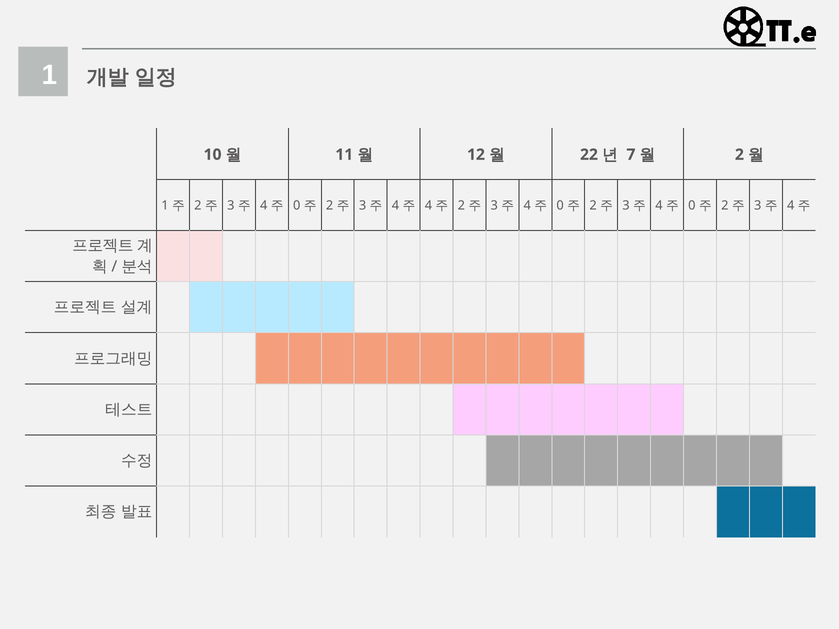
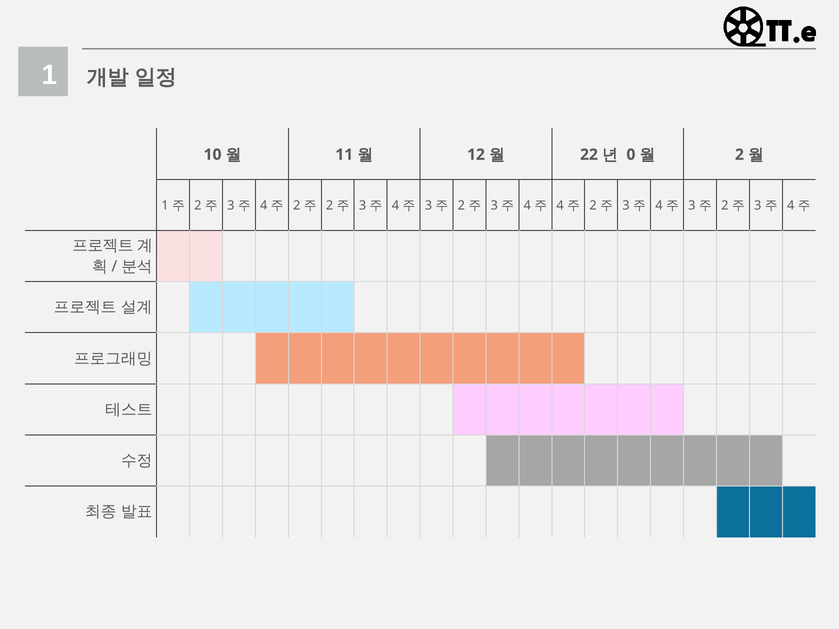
7: 7 -> 0 (631, 155)
0: 0 -> 2 (297, 206)
4: 4 -> 3 (428, 206)
0: 0 -> 4 (560, 206)
0: 0 -> 3 (692, 206)
